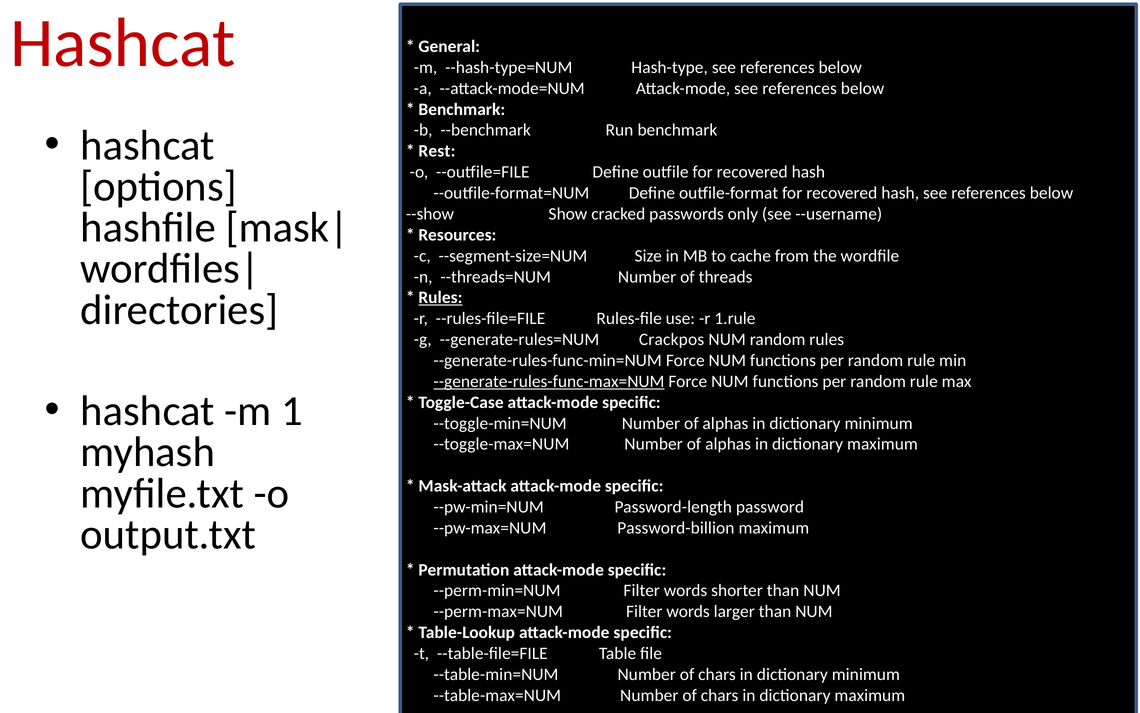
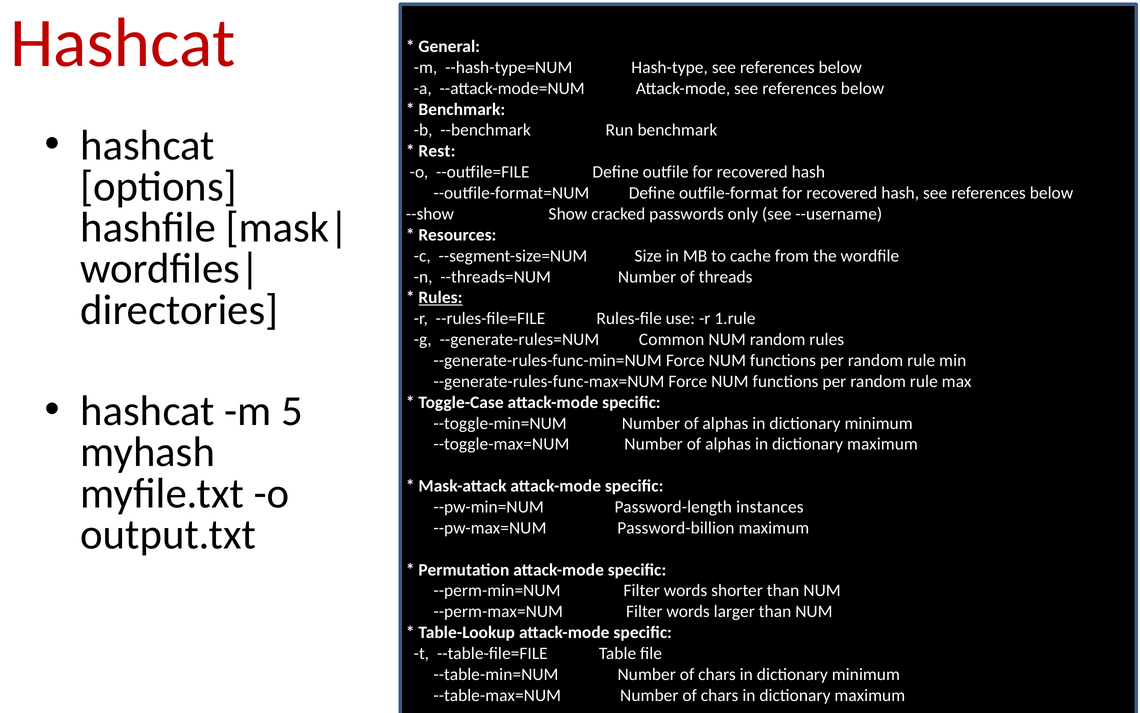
Crackpos: Crackpos -> Common (672, 339)
--generate-rules-func-max=NUM underline: present -> none (549, 381)
1: 1 -> 5 (292, 411)
password: password -> instances (770, 507)
